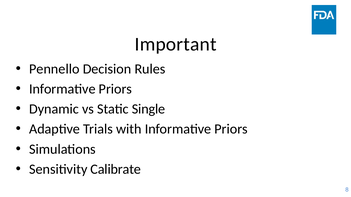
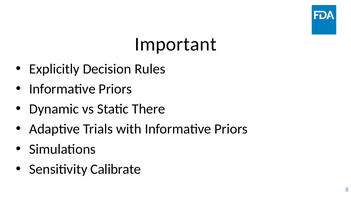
Pennello: Pennello -> Explicitly (54, 69)
Single: Single -> There (148, 109)
